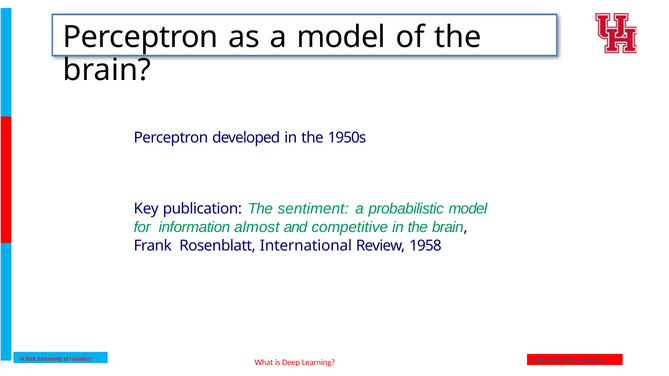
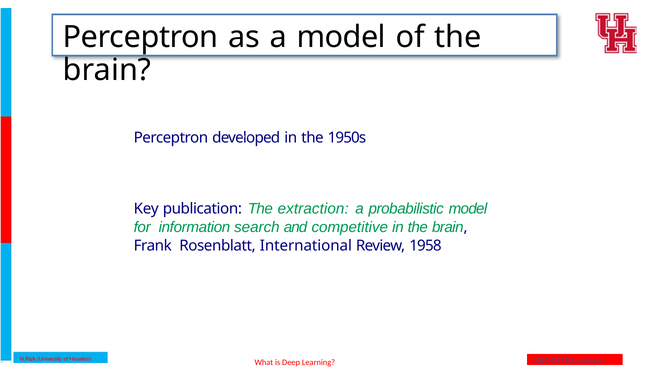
sentiment: sentiment -> extraction (313, 209)
almost: almost -> search (257, 228)
